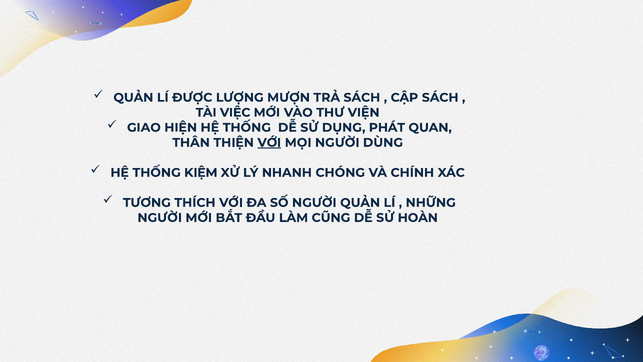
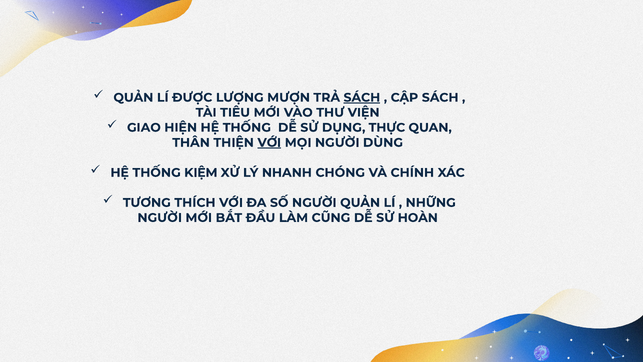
SÁCH underline: none -> present (362, 97)
VIỆC: VIỆC -> TIÊU (235, 112)
PHÁT: PHÁT -> THỰC (387, 128)
